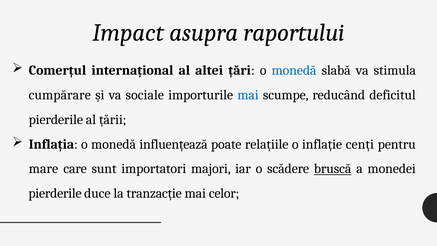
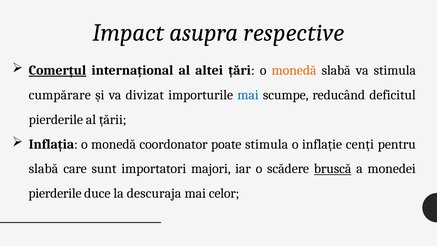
raportului: raportului -> respective (294, 33)
Comerțul underline: none -> present (57, 70)
monedă colour: blue -> orange (294, 70)
sociale: sociale -> divizat (145, 95)
influențează: influențează -> coordonator (174, 144)
poate relațiile: relațiile -> stimula (267, 144)
mare: mare -> slabă (43, 169)
tranzacție: tranzacție -> descuraja (154, 193)
